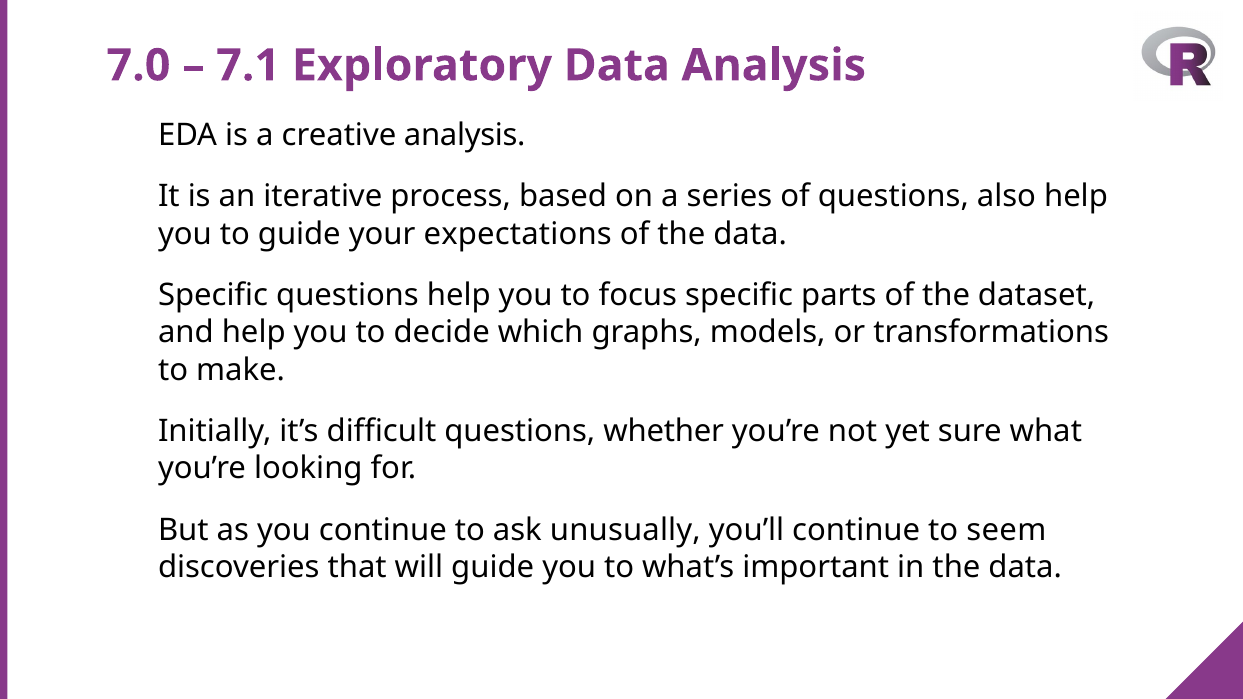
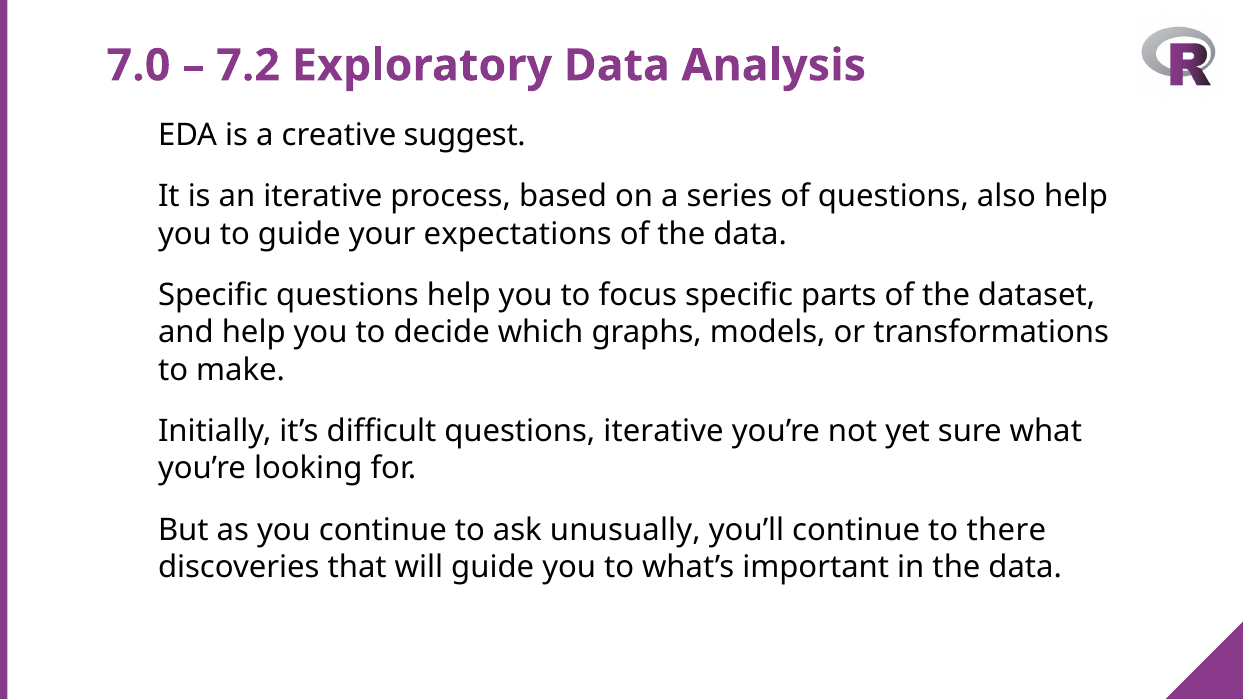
7.1: 7.1 -> 7.2 (248, 66)
creative analysis: analysis -> suggest (465, 135)
questions whether: whether -> iterative (664, 431)
seem: seem -> there (1006, 530)
